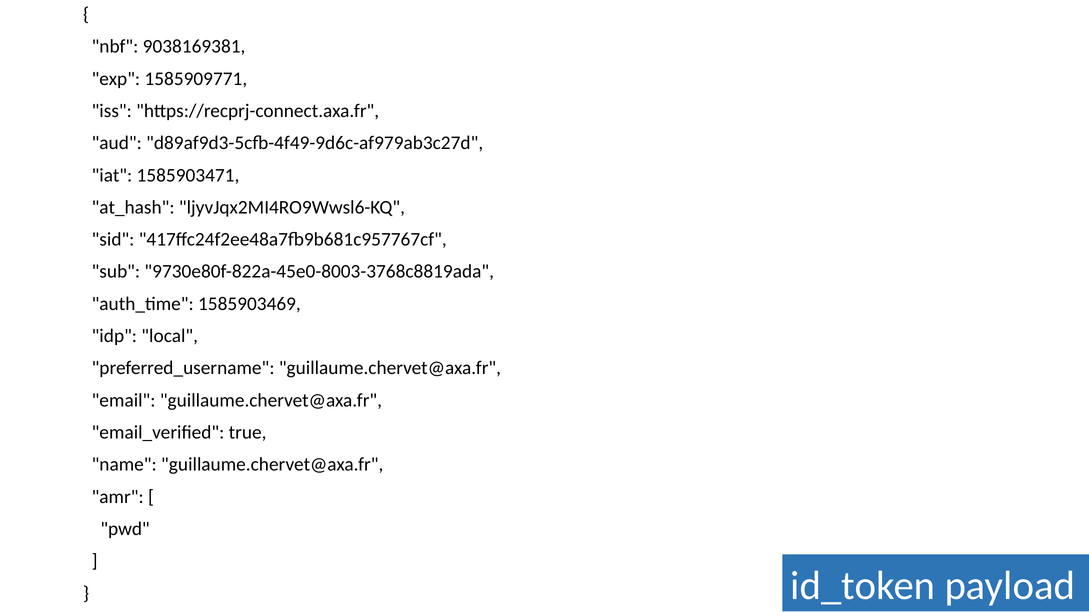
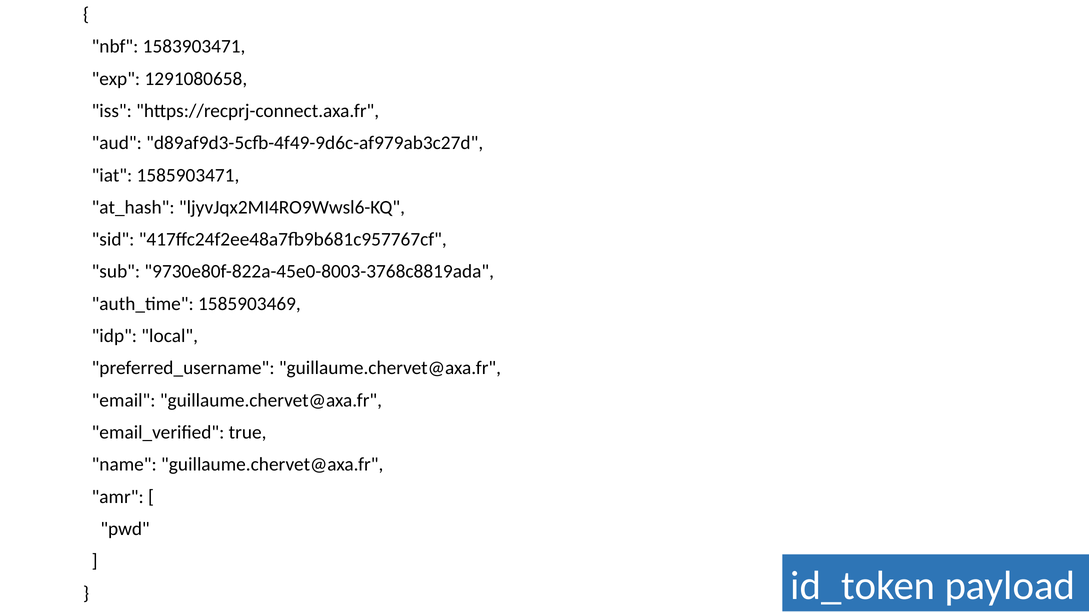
9038169381: 9038169381 -> 1583903471 (194, 47)
1585909771: 1585909771 -> 1291080658 (196, 79)
